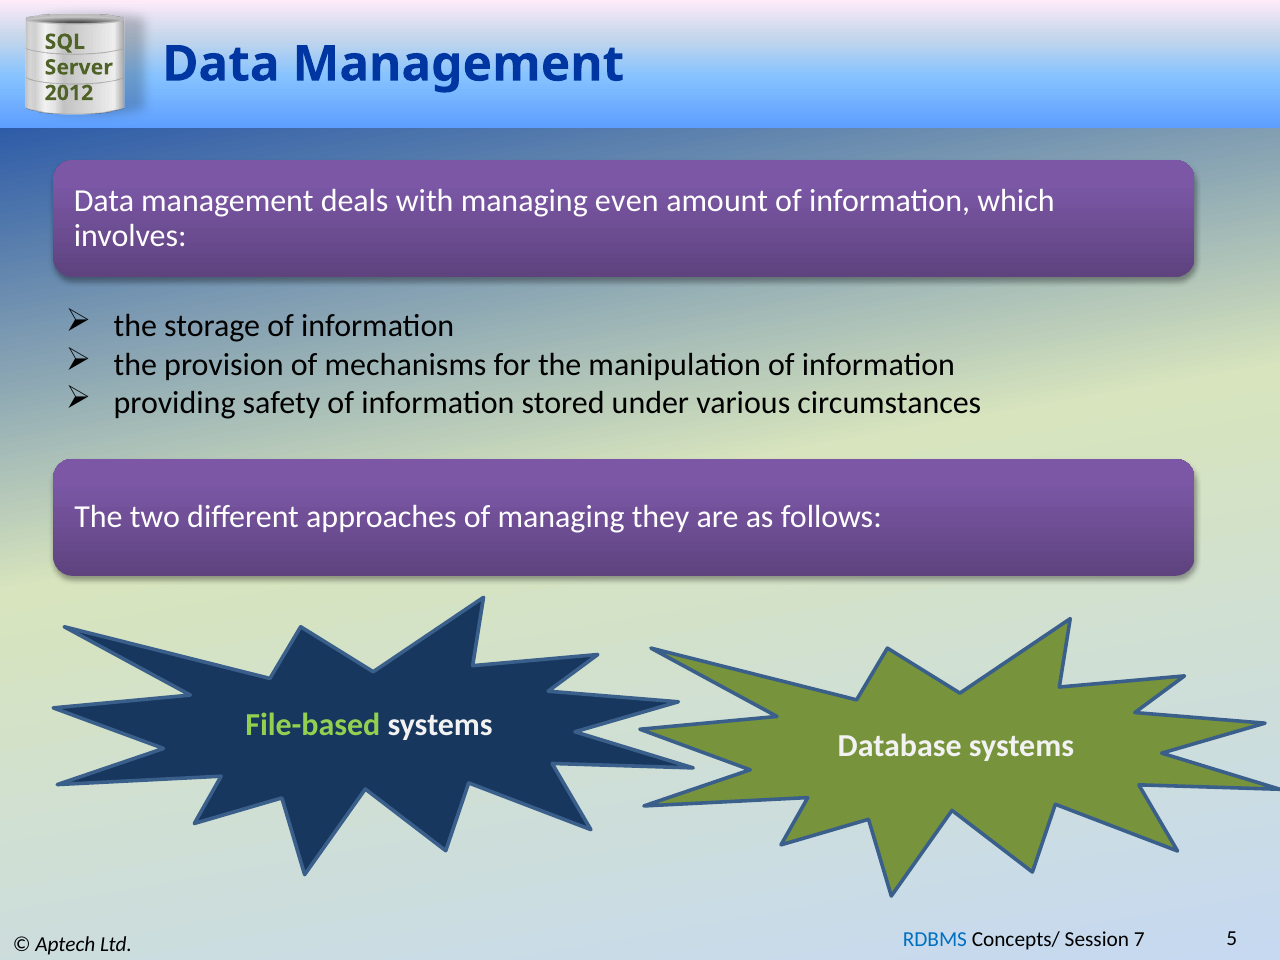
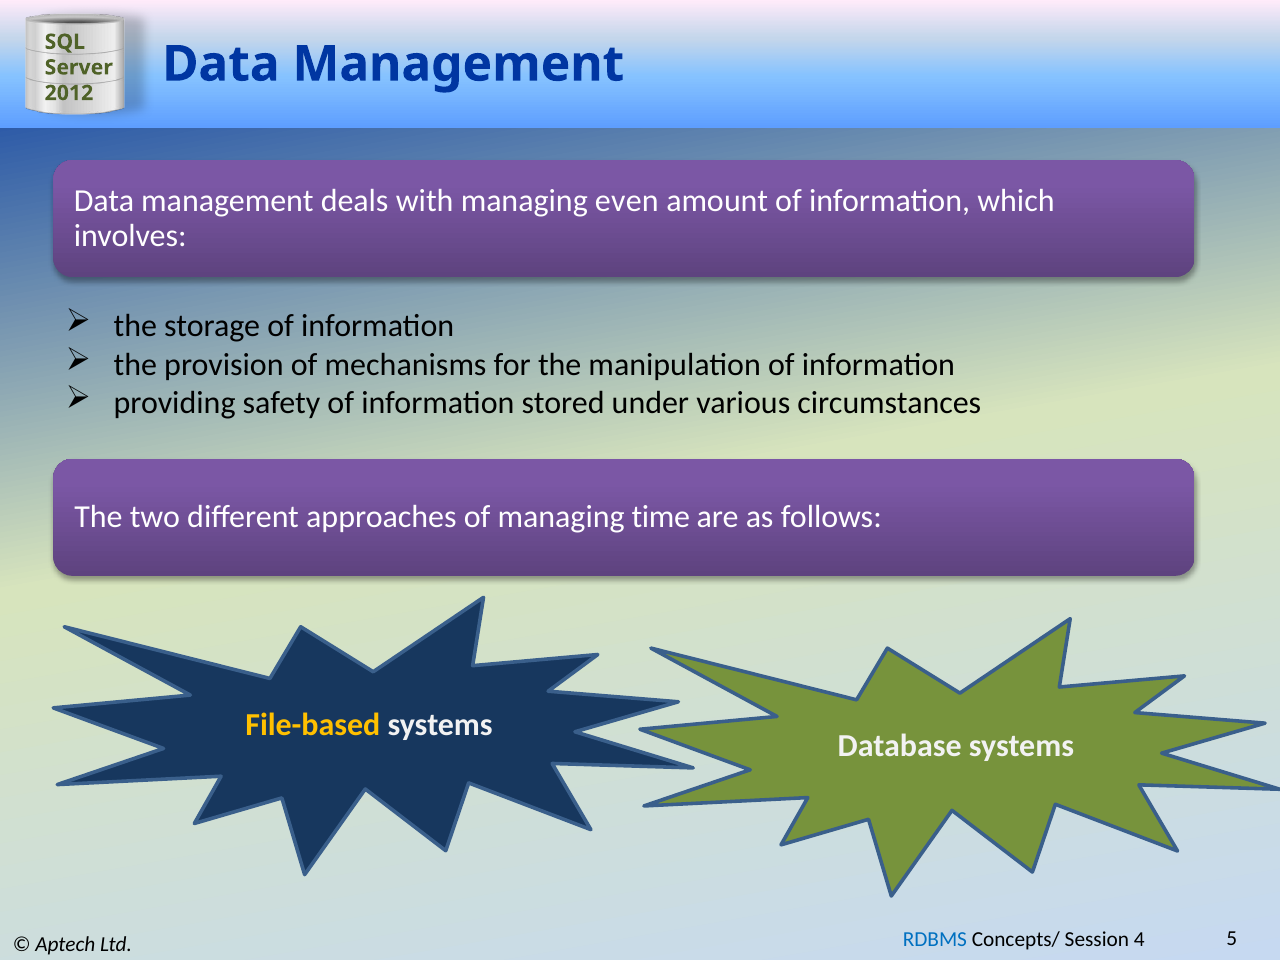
they: they -> time (661, 517)
File-based colour: light green -> yellow (313, 725)
7: 7 -> 4 (1139, 939)
